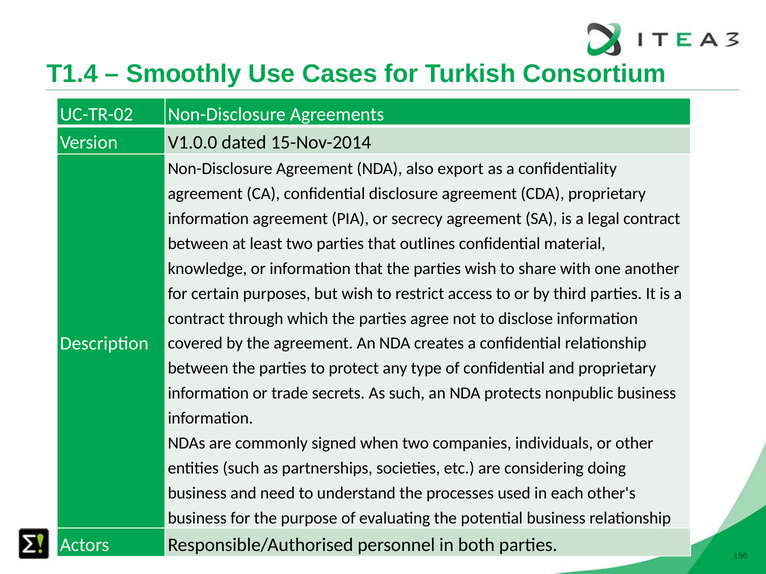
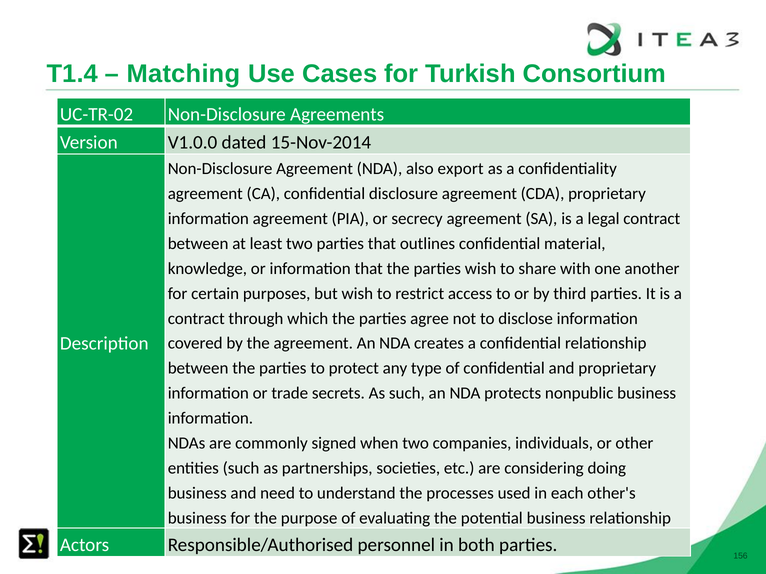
Smoothly: Smoothly -> Matching (184, 74)
